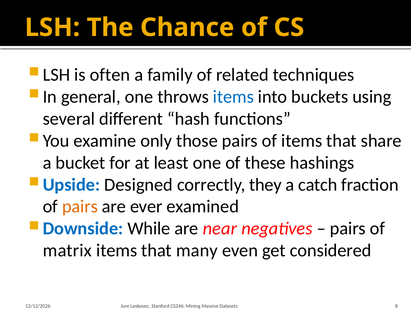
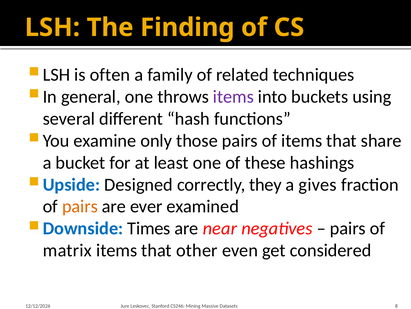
Chance: Chance -> Finding (187, 27)
items colour: blue -> purple (233, 96)
catch: catch -> gives (318, 184)
While: While -> Times (149, 228)
many: many -> other (197, 250)
